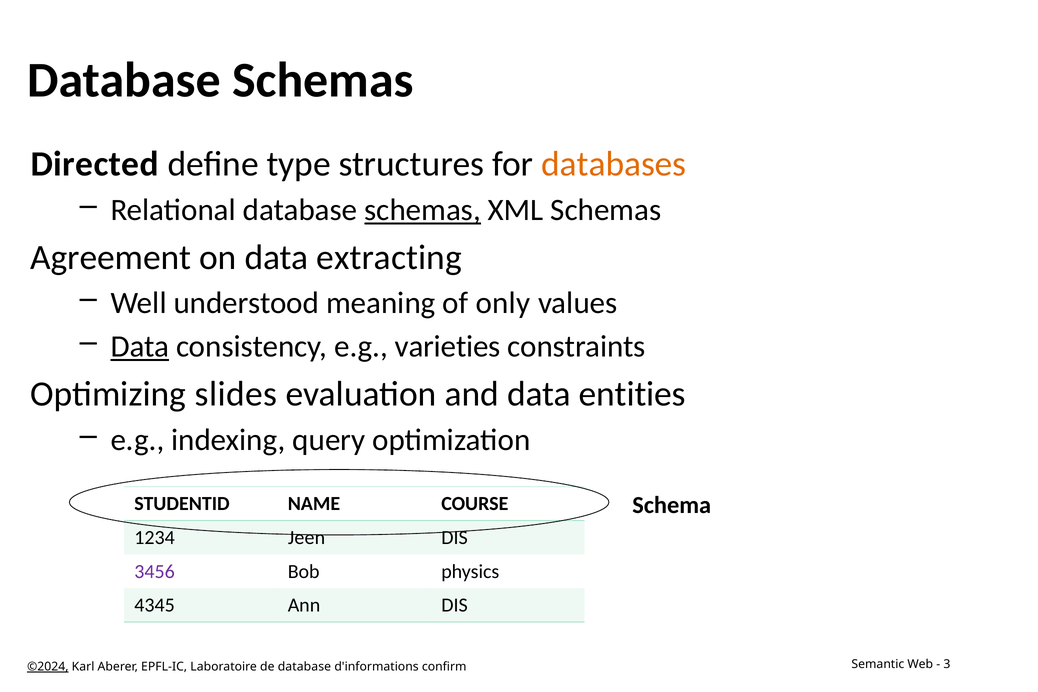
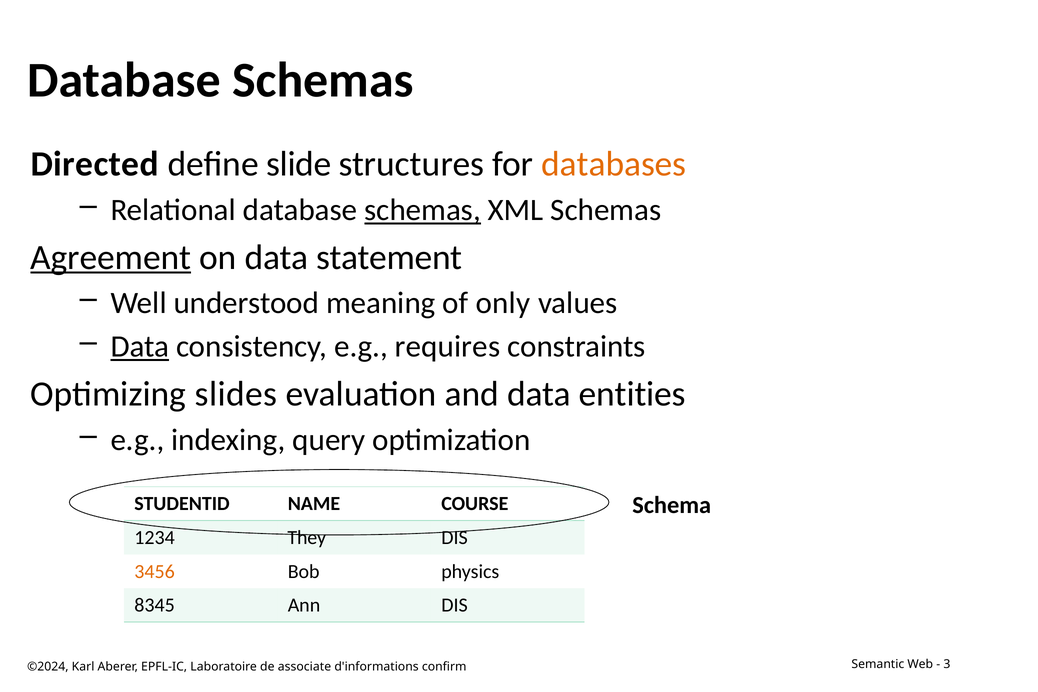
type: type -> slide (299, 164)
Agreement underline: none -> present (111, 257)
extracting: extracting -> statement (389, 257)
varieties: varieties -> requires (447, 347)
Jeen: Jeen -> They (307, 538)
3456 colour: purple -> orange (155, 572)
4345: 4345 -> 8345 (155, 605)
©2024 underline: present -> none (48, 667)
de database: database -> associate (304, 667)
